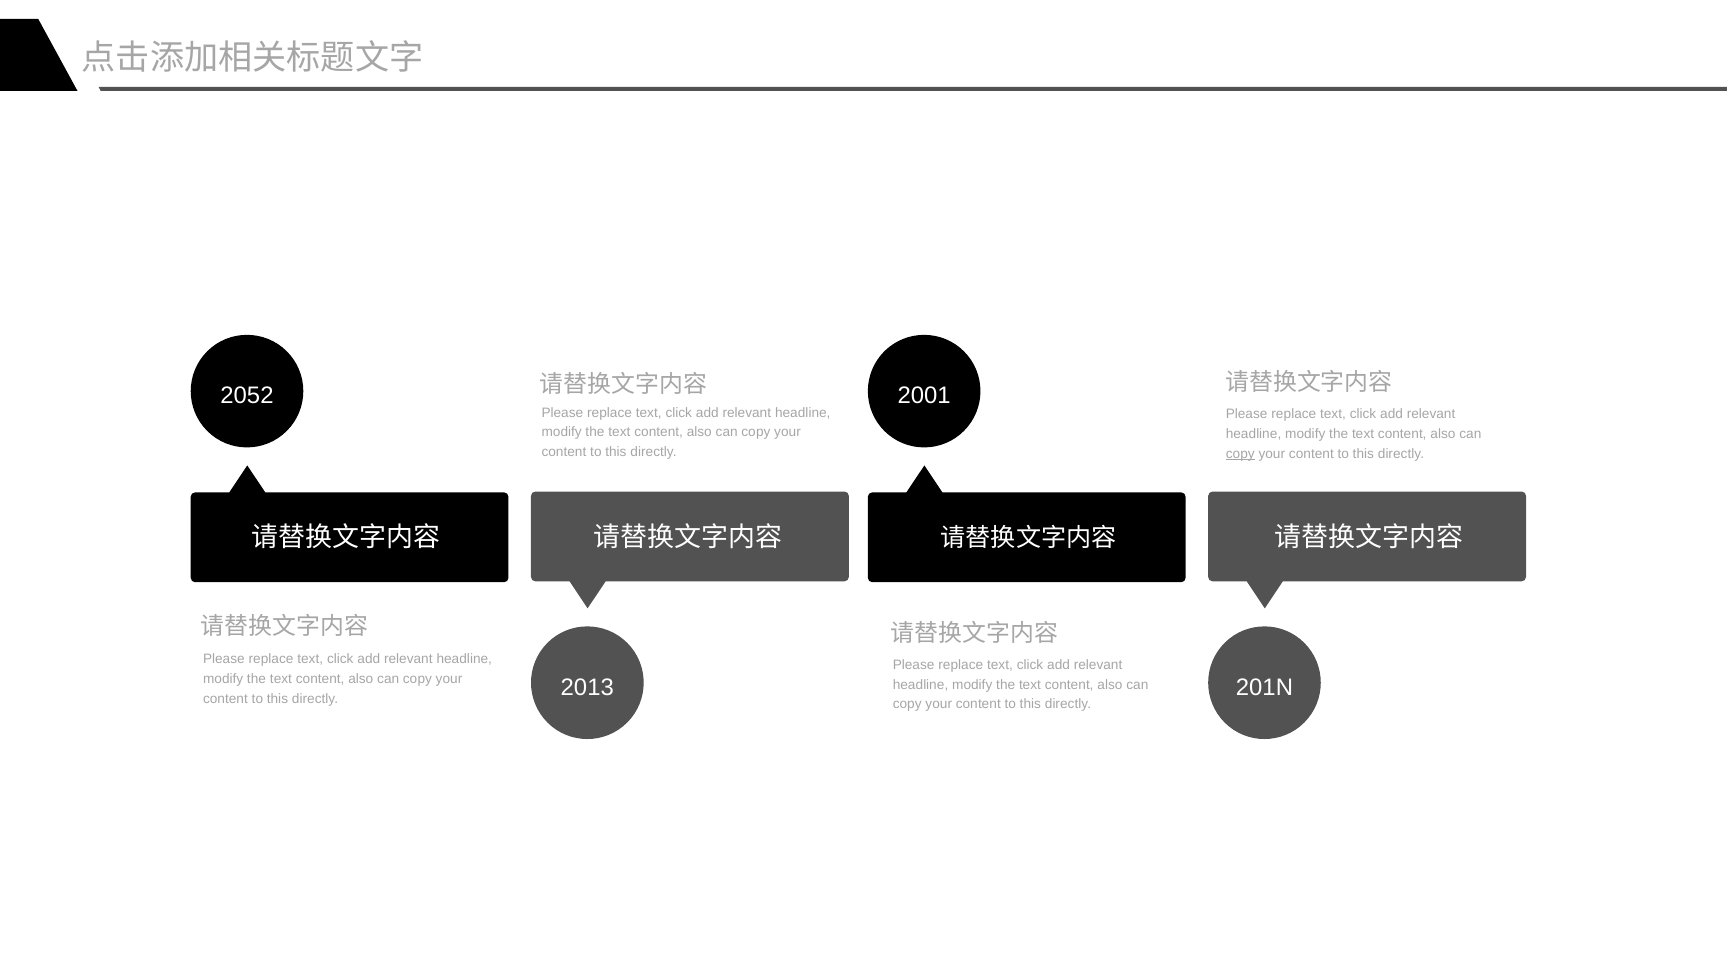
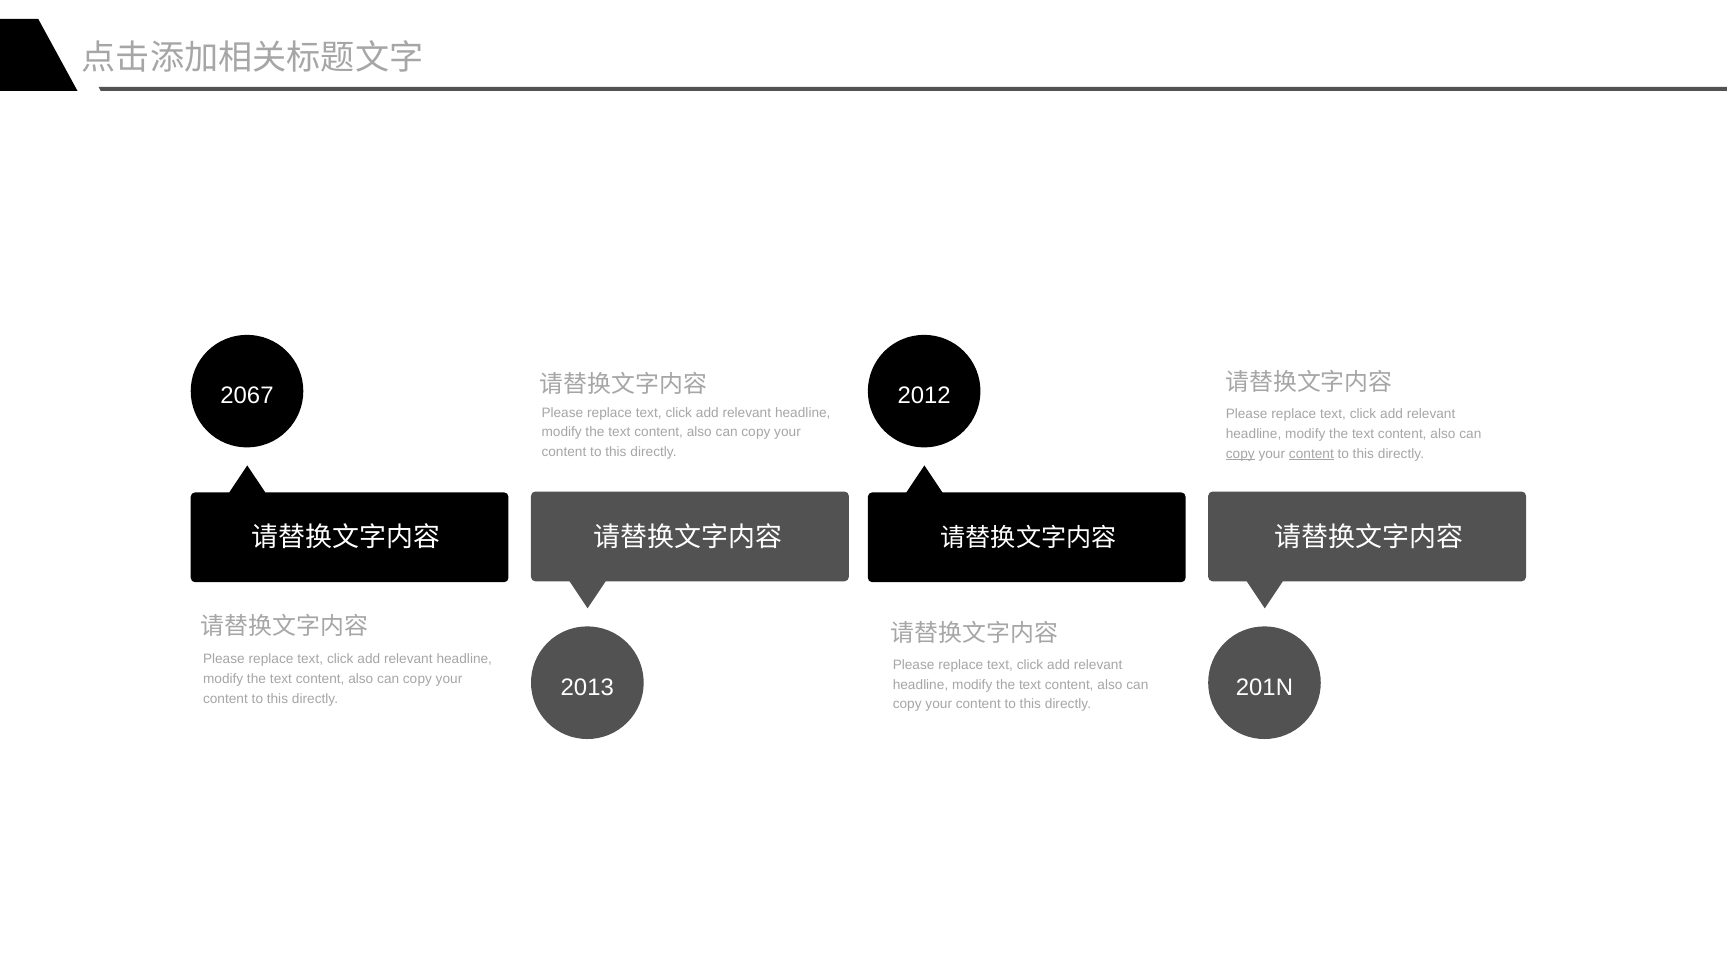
2052: 2052 -> 2067 (247, 396)
2001: 2001 -> 2012 (924, 396)
content underline: none -> present (1311, 454)
